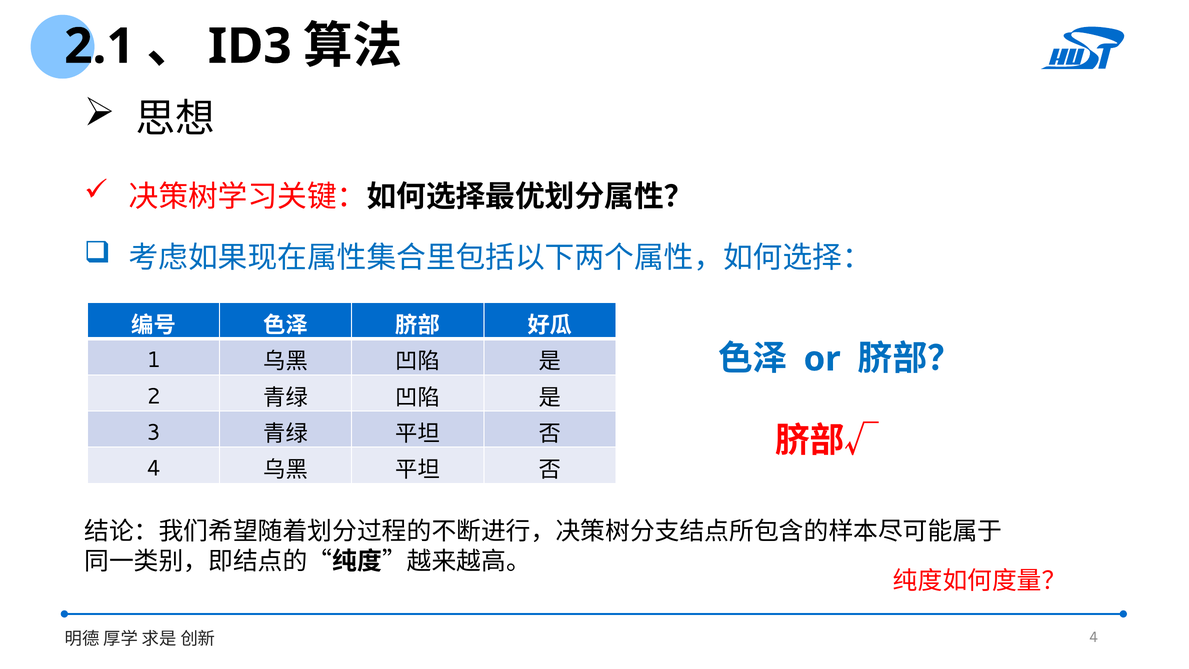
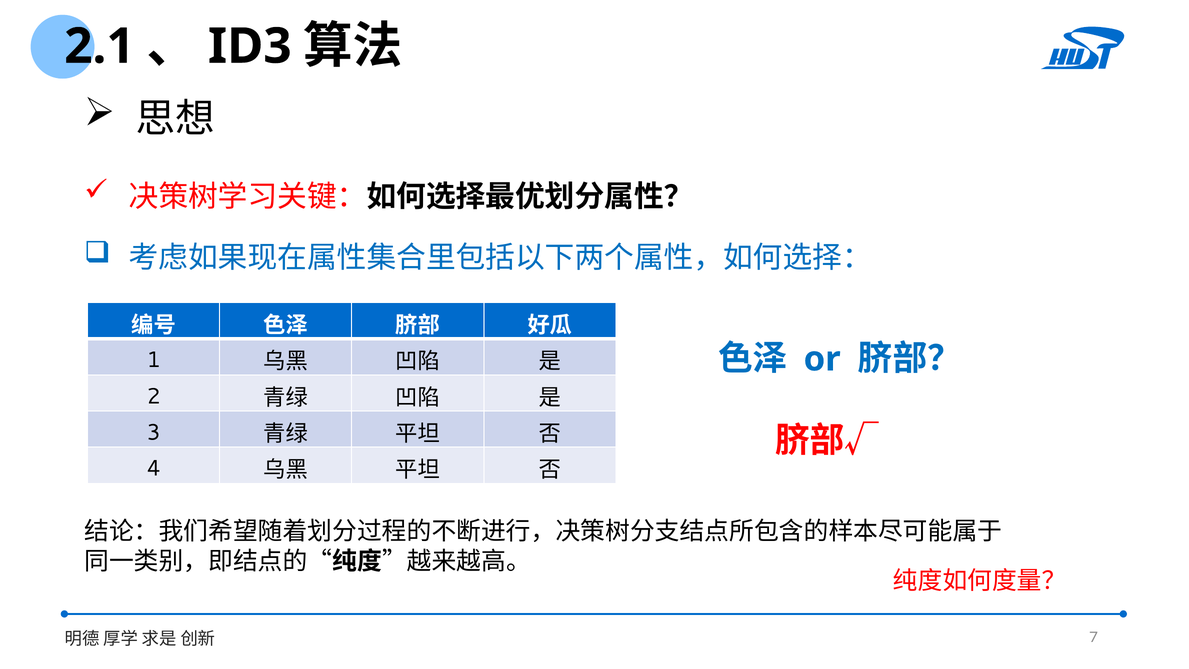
4: 4 -> 7 (1094, 637)
